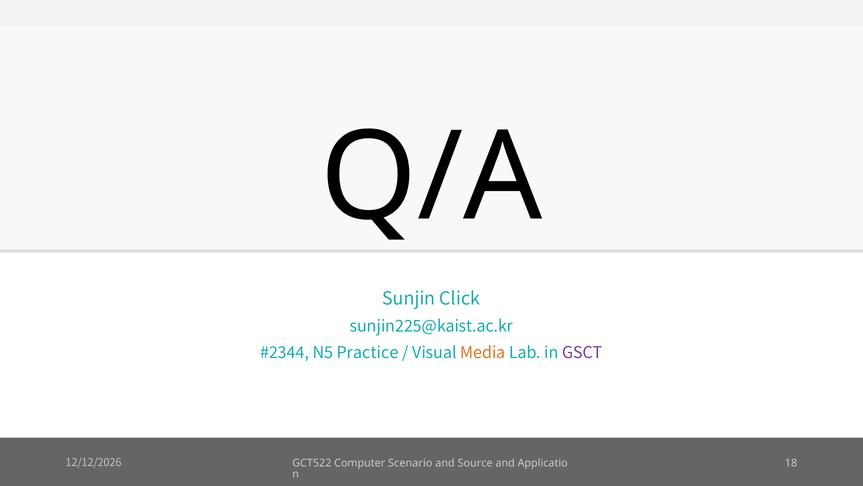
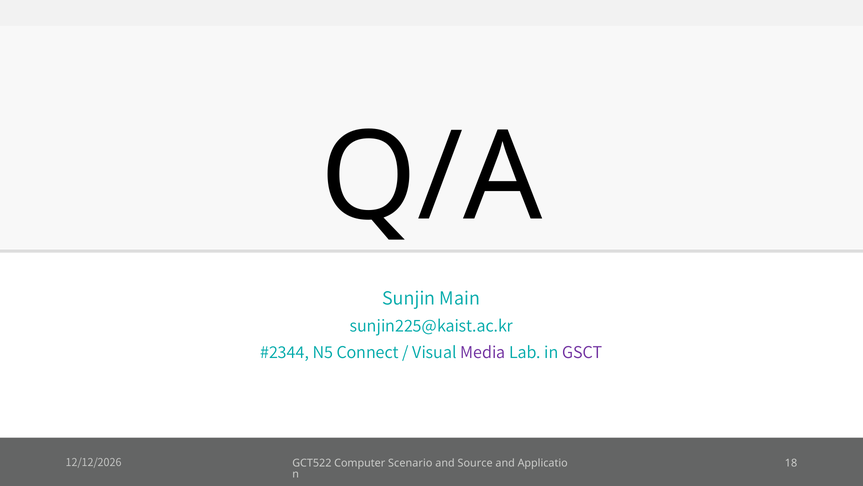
Click: Click -> Main (460, 298)
Practice: Practice -> Connect (368, 352)
Media colour: orange -> purple (483, 352)
